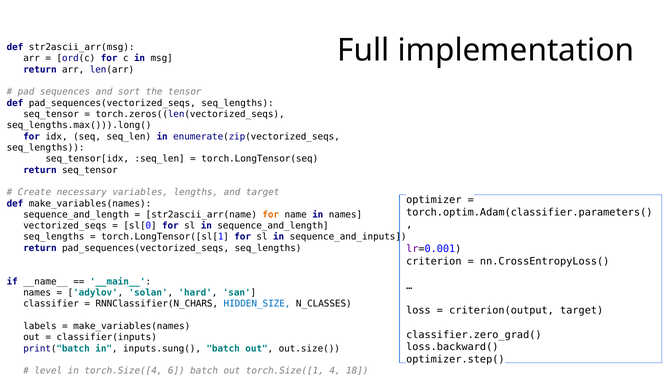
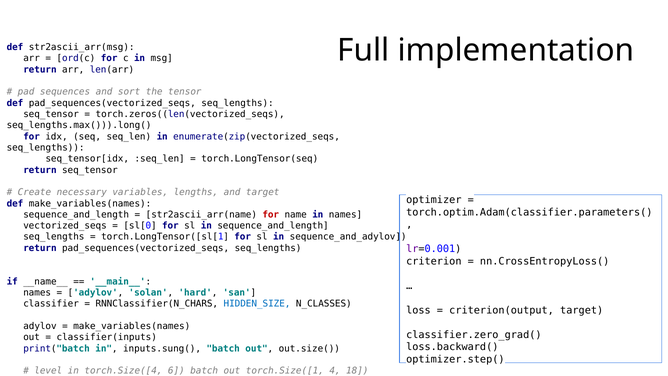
for colour: orange -> red (271, 214)
sequence_and_inputs: sequence_and_inputs -> sequence_and_adylov (348, 237)
labels: labels -> adylov (40, 326)
